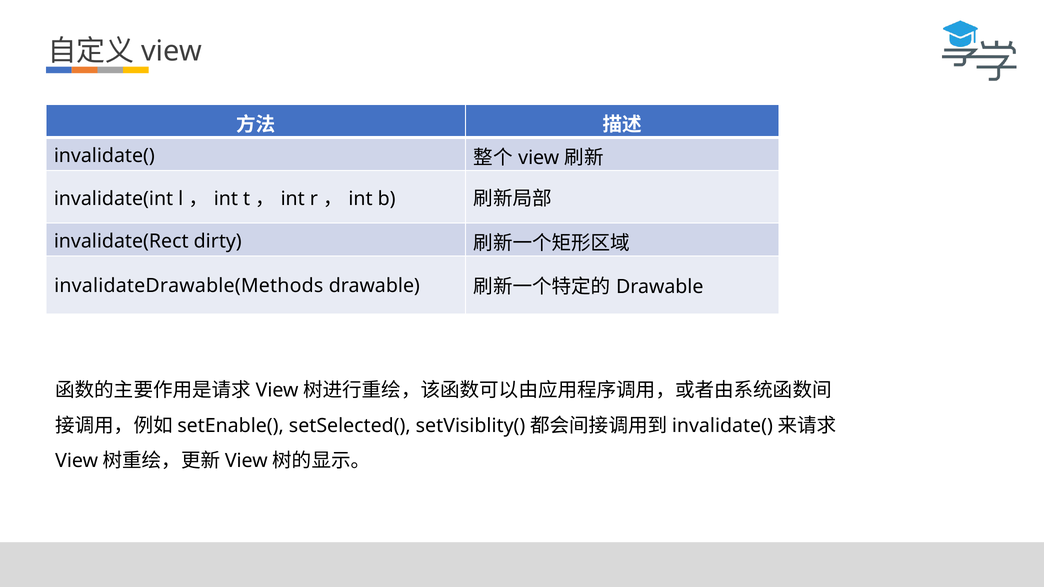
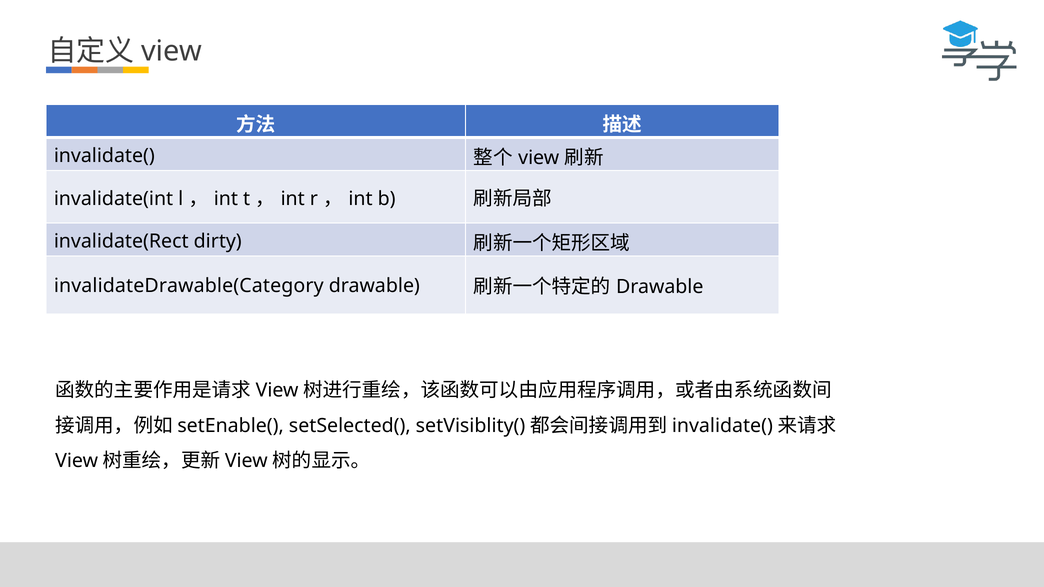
invalidateDrawable(Methods: invalidateDrawable(Methods -> invalidateDrawable(Category (189, 286)
